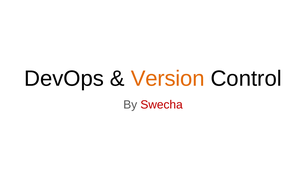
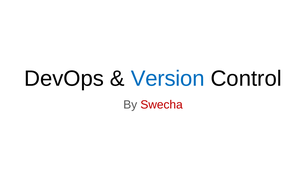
Version colour: orange -> blue (168, 79)
